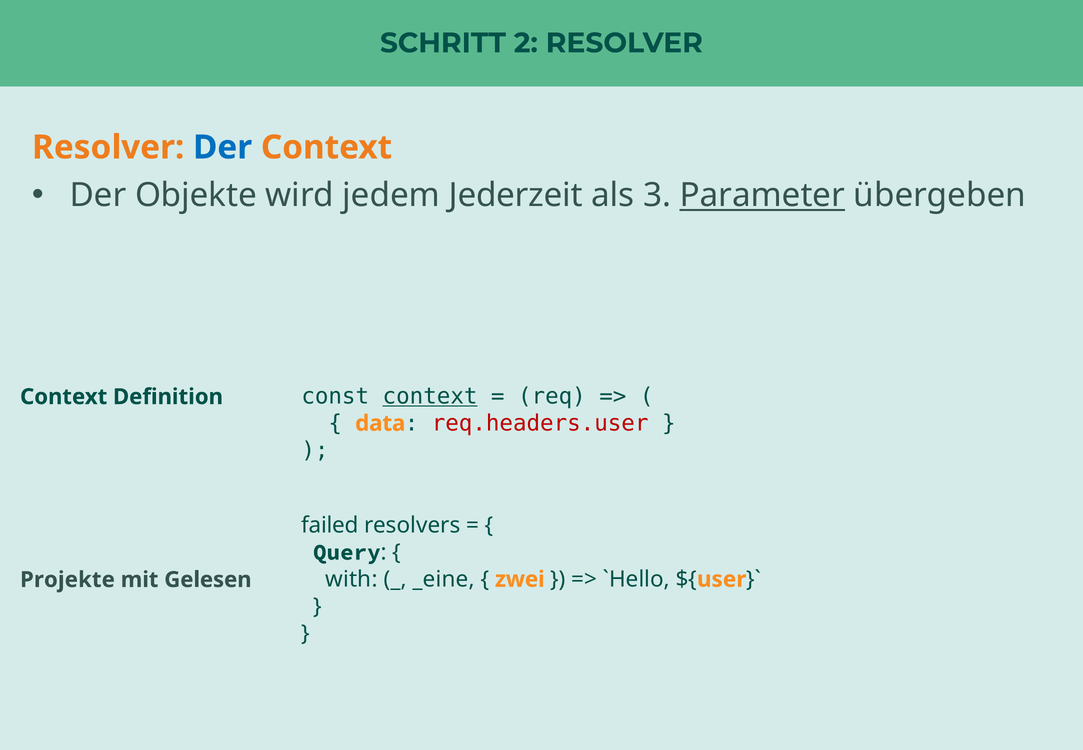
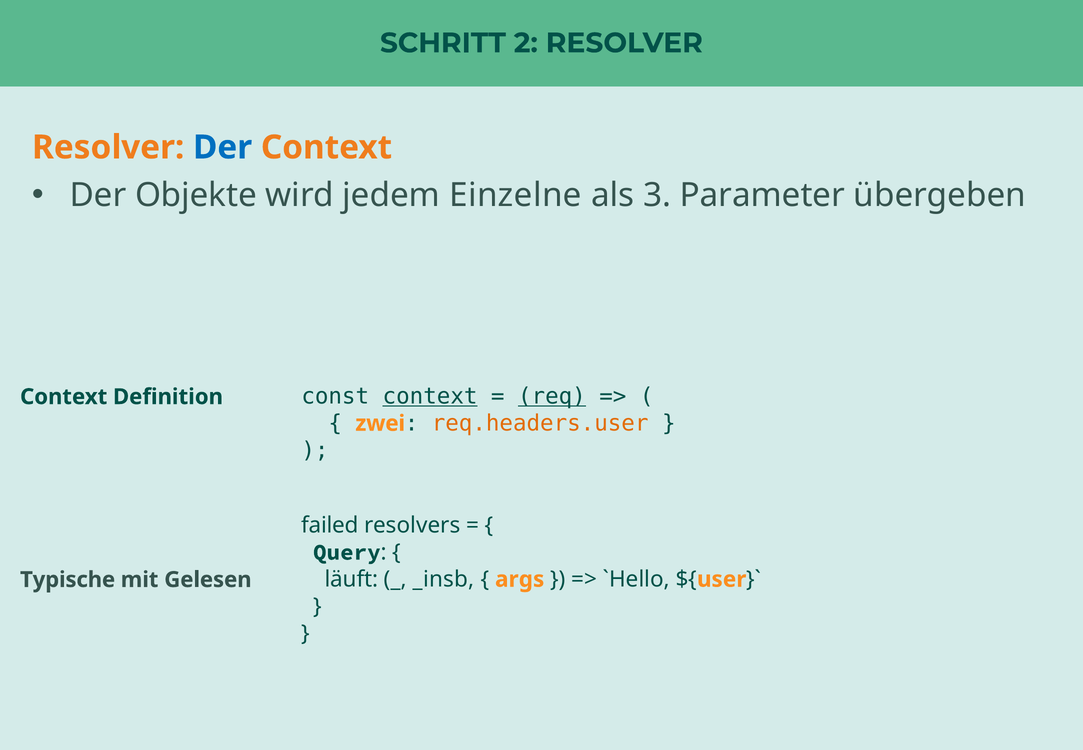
Jederzeit: Jederzeit -> Einzelne (516, 195)
Parameter underline: present -> none (762, 195)
req underline: none -> present (552, 396)
data: data -> zwei (380, 423)
req.headers.user colour: red -> orange (540, 423)
with: with -> läuft (352, 579)
_eine: _eine -> _insb (444, 579)
zwei: zwei -> args (520, 579)
Projekte: Projekte -> Typische (68, 580)
